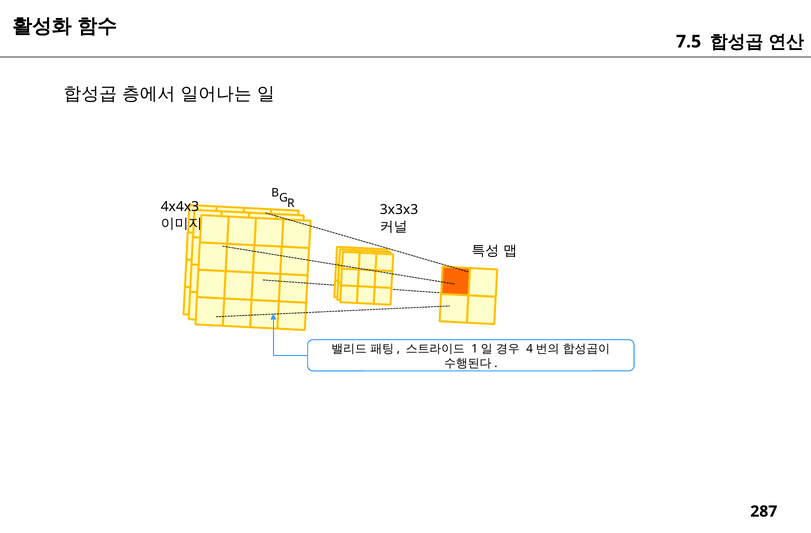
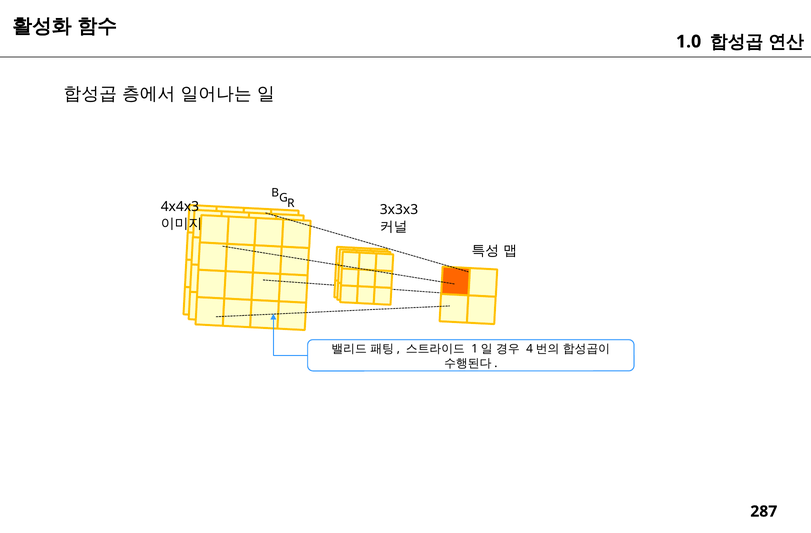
7.5: 7.5 -> 1.0 (689, 42)
